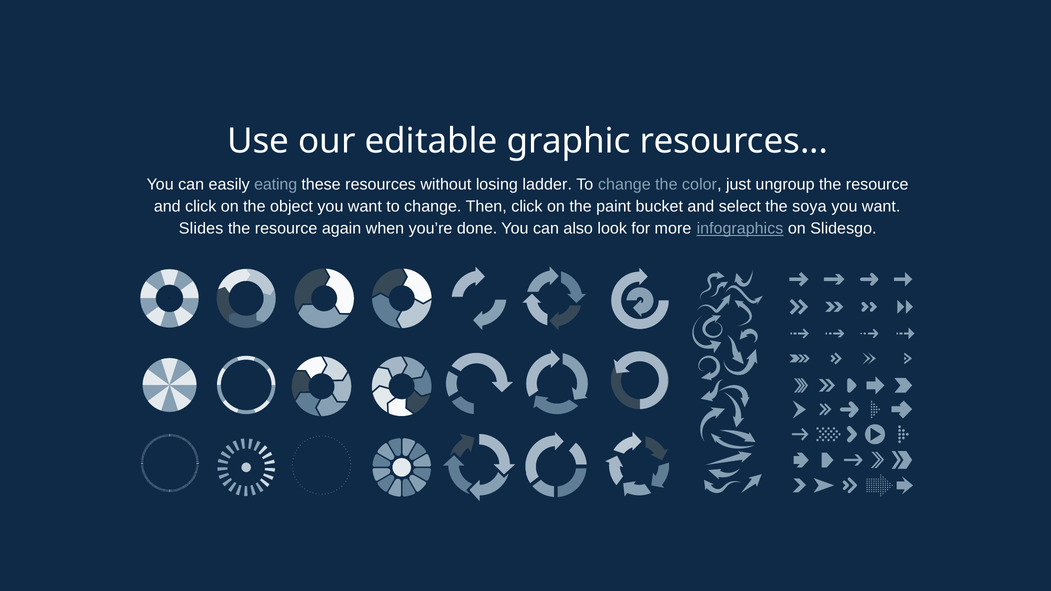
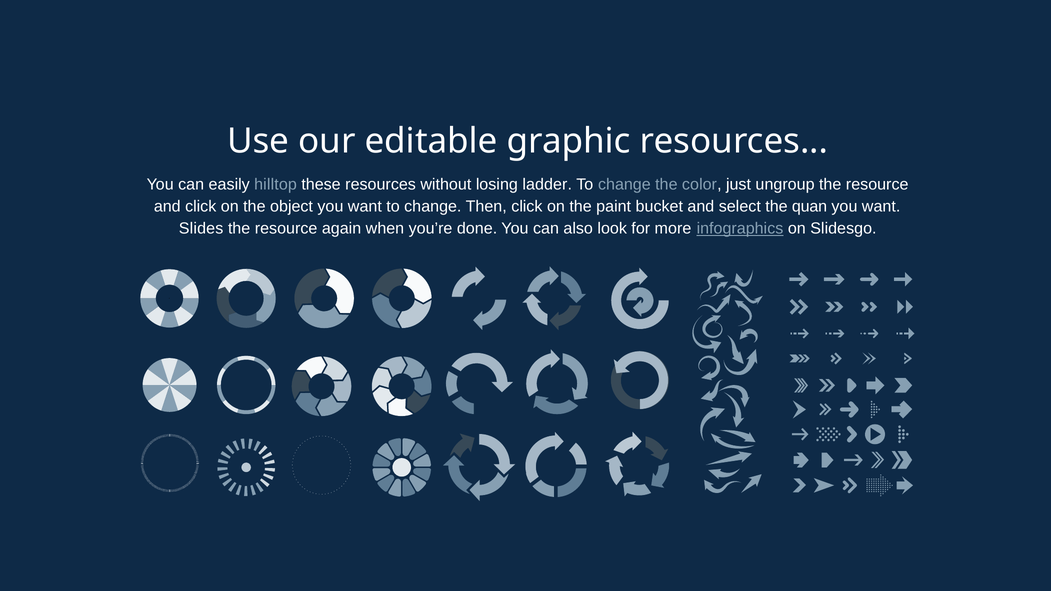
eating: eating -> hilltop (276, 184)
soya: soya -> quan (810, 207)
